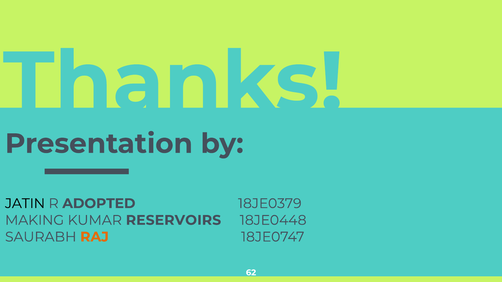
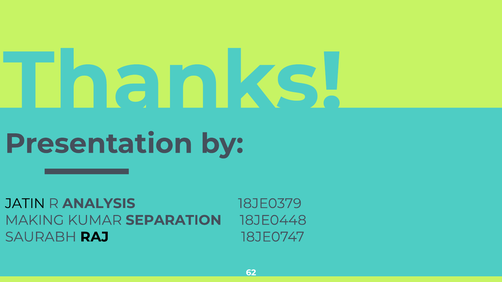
ADOPTED: ADOPTED -> ANALYSIS (99, 204)
RESERVOIRS: RESERVOIRS -> SEPARATION (174, 220)
RAJ colour: orange -> black (94, 237)
